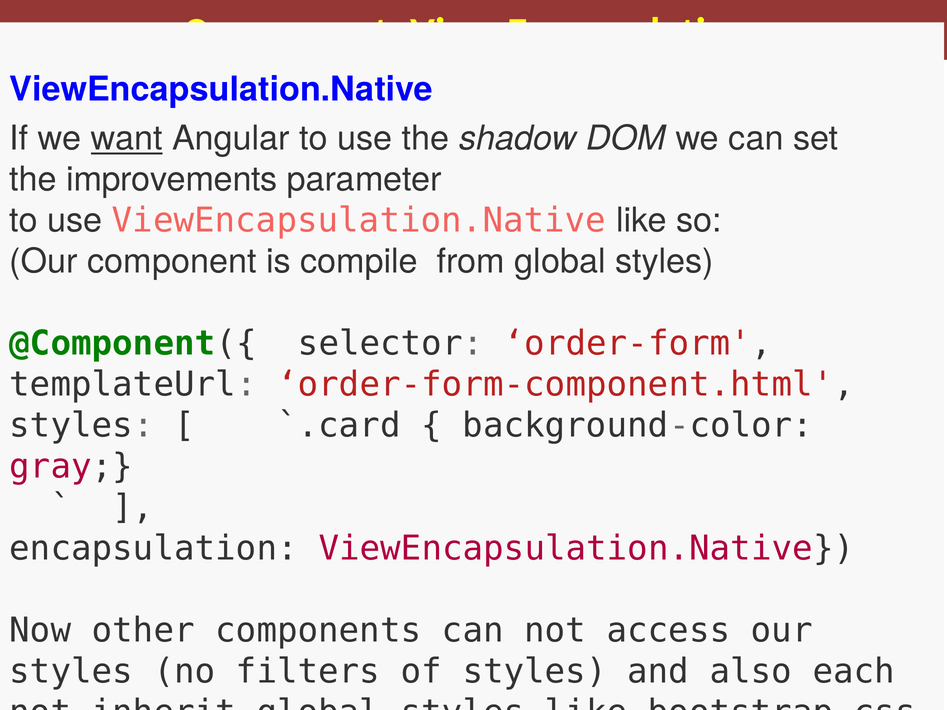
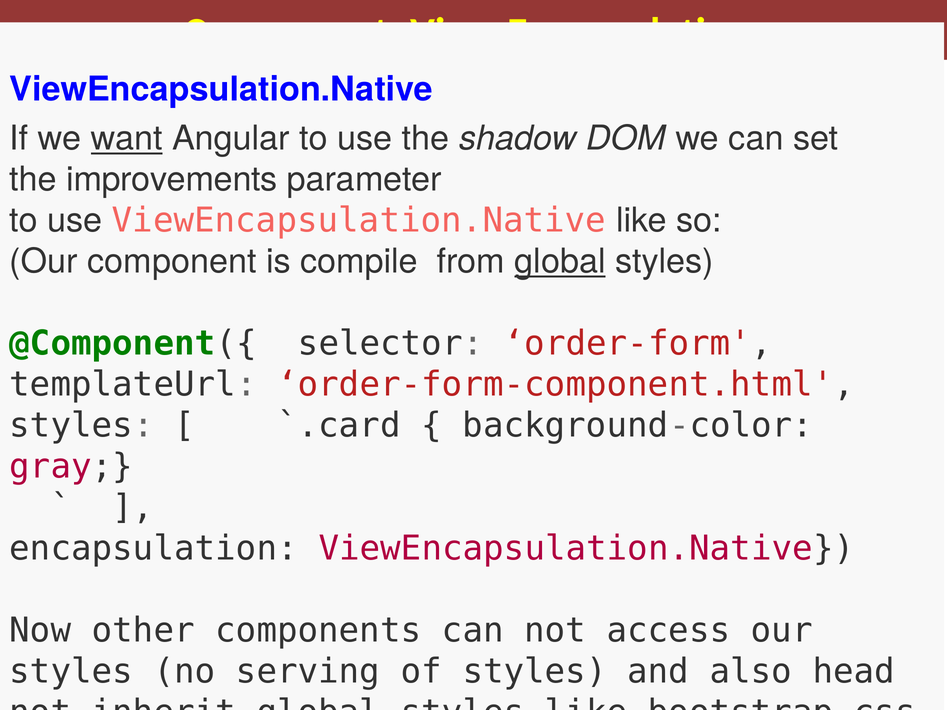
global underline: none -> present (560, 262)
filters: filters -> serving (308, 672)
each: each -> head (854, 672)
